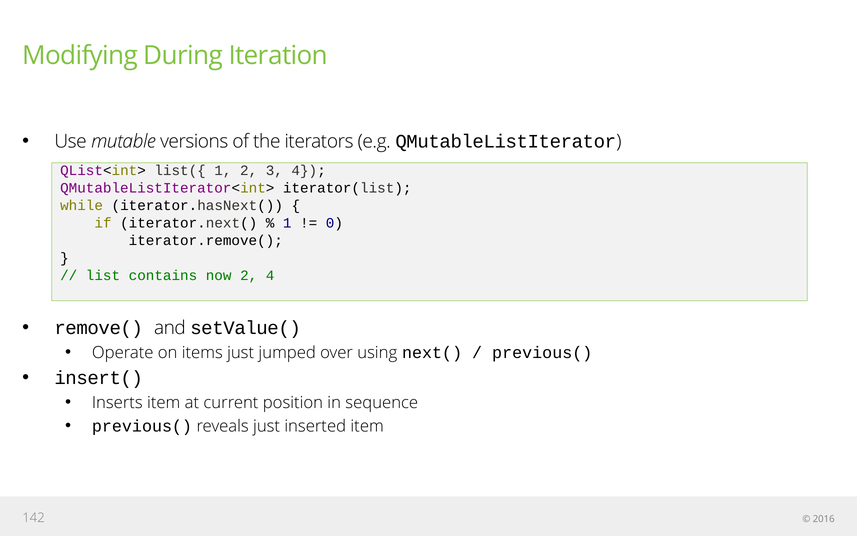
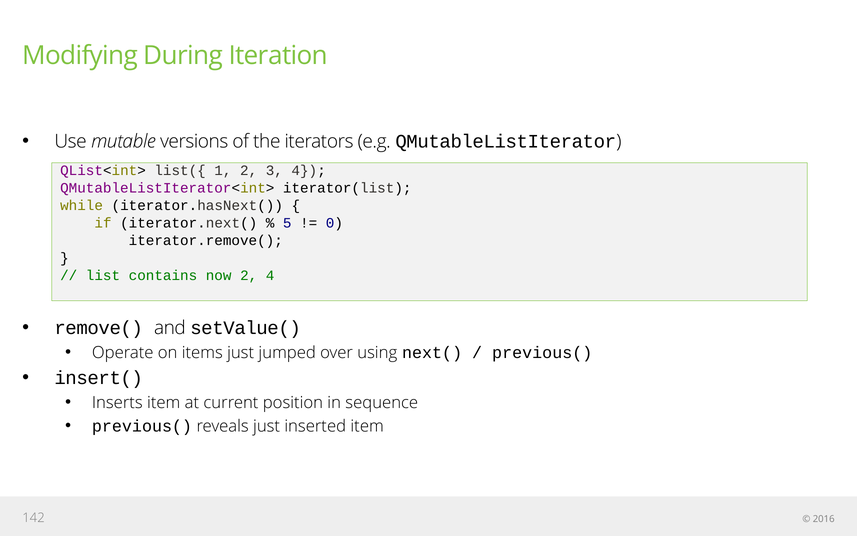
1: 1 -> 5 (287, 223)
